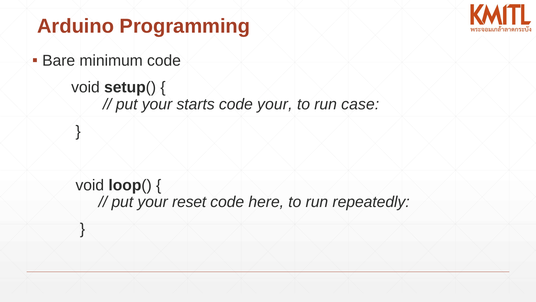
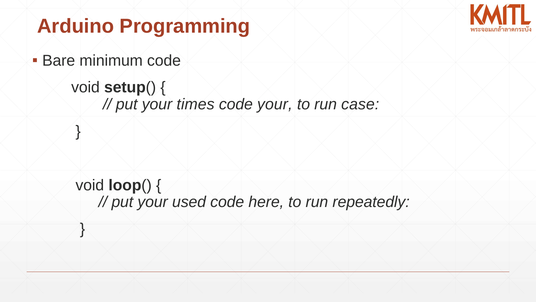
starts: starts -> times (196, 104)
reset: reset -> used (189, 202)
